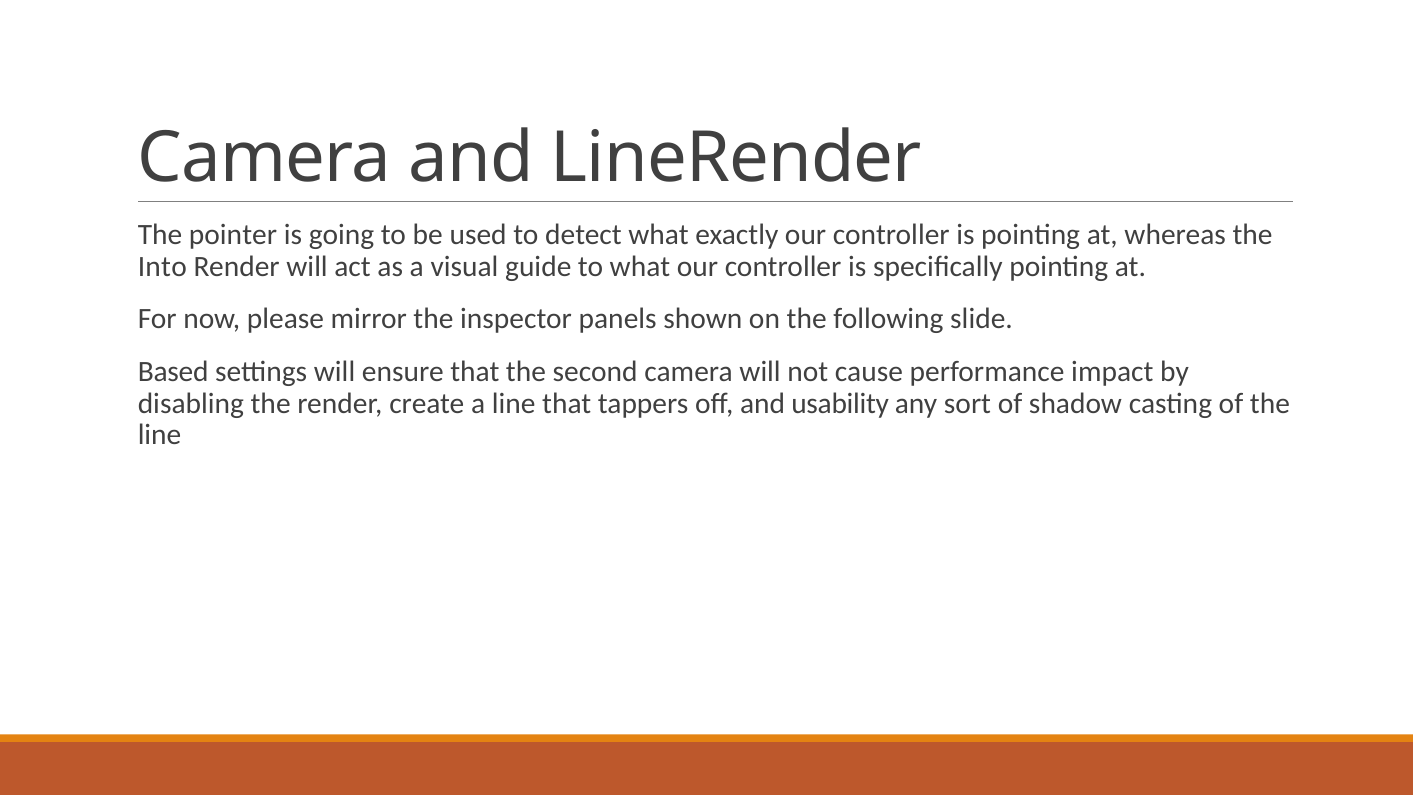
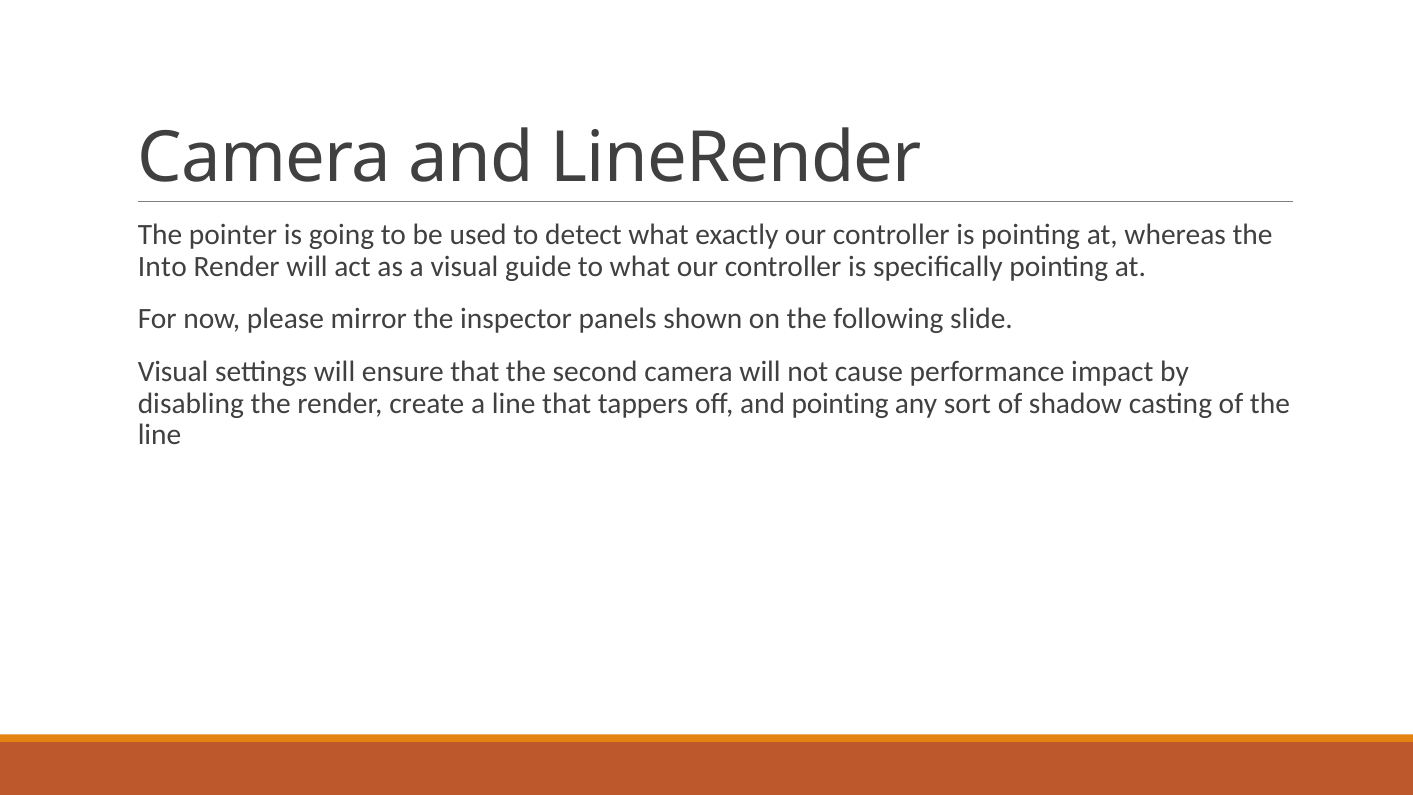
Based: Based -> Visual (173, 372)
and usability: usability -> pointing (840, 403)
